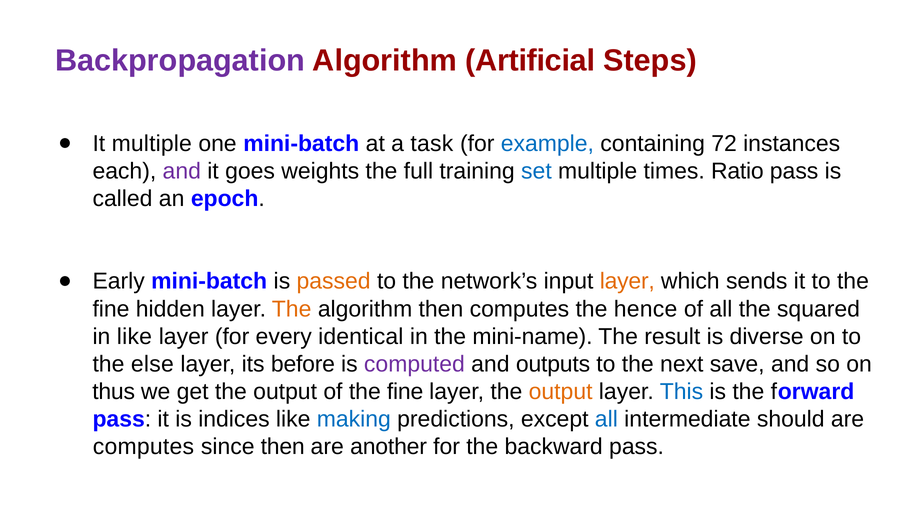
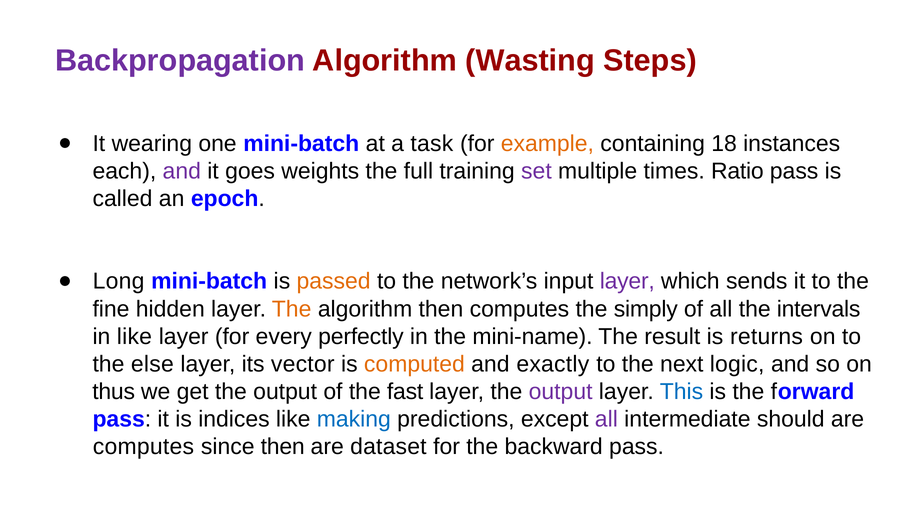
Artificial: Artificial -> Wasting (530, 61)
It multiple: multiple -> wearing (152, 143)
example colour: blue -> orange (547, 143)
72: 72 -> 18 (724, 143)
set colour: blue -> purple (536, 171)
Early: Early -> Long (119, 281)
layer colour: orange -> purple (627, 281)
hence: hence -> simply (646, 309)
squared: squared -> intervals (819, 309)
identical: identical -> perfectly (361, 336)
diverse: diverse -> returns (767, 336)
before: before -> vector (303, 364)
computed colour: purple -> orange (414, 364)
outputs: outputs -> exactly (553, 364)
save: save -> logic (737, 364)
of the fine: fine -> fast (405, 392)
output colour: orange -> purple (561, 392)
all colour: blue -> purple (606, 419)
another: another -> dataset (388, 447)
